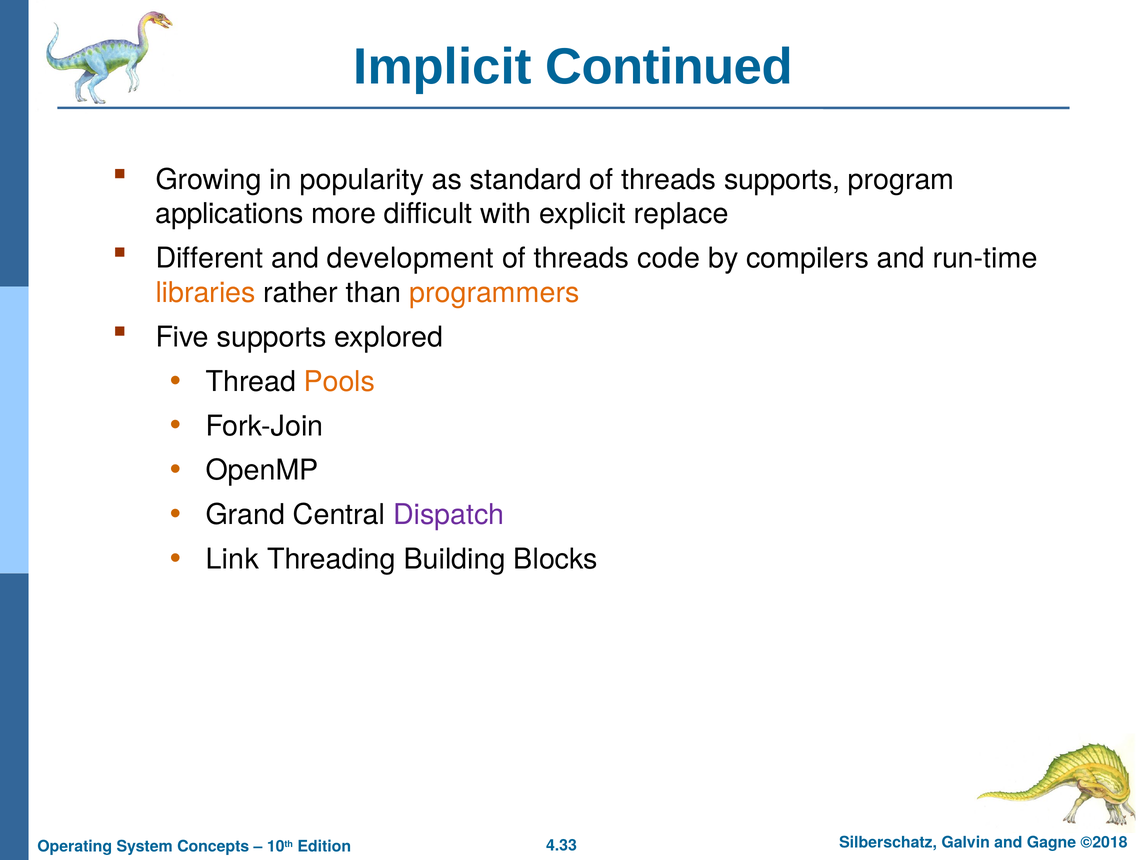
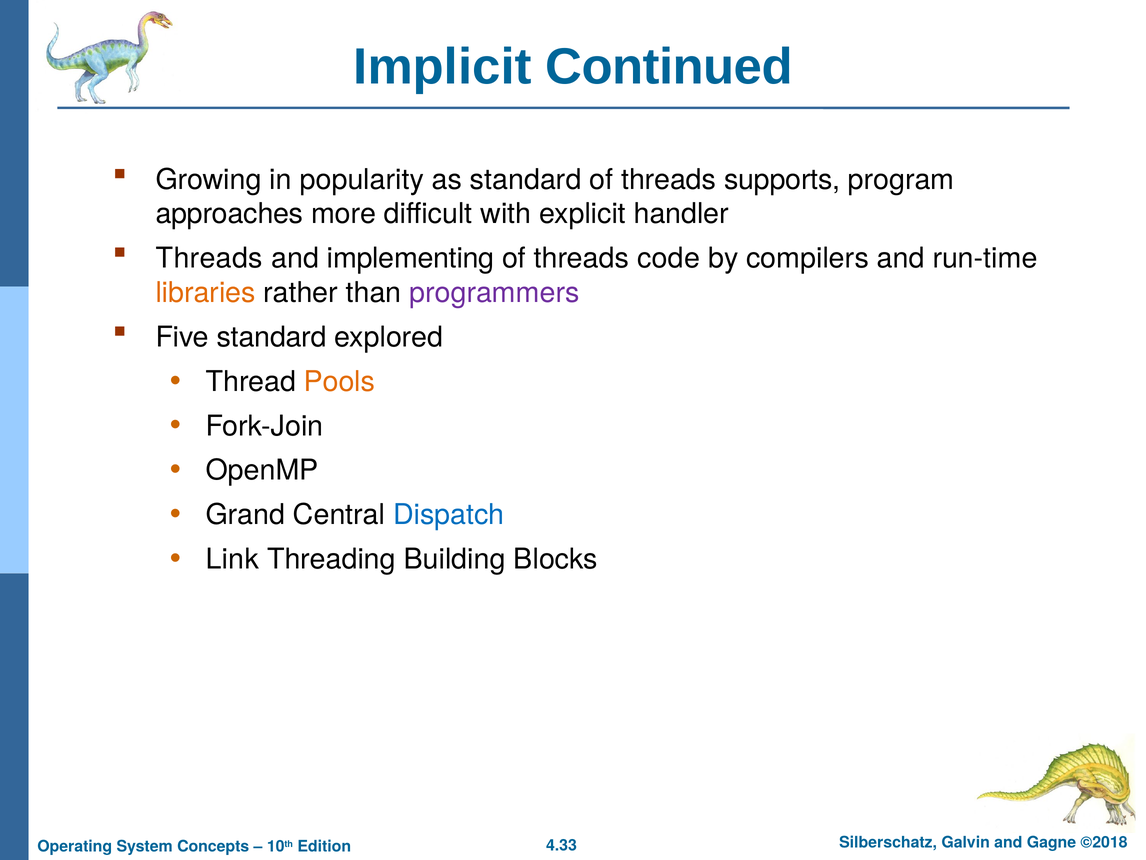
applications: applications -> approaches (229, 214)
replace: replace -> handler (681, 214)
Different: Different -> Threads (209, 258)
development: development -> implementing (411, 258)
programmers colour: orange -> purple (494, 293)
Five supports: supports -> standard (272, 337)
Dispatch colour: purple -> blue (449, 515)
